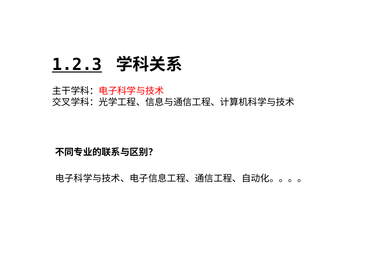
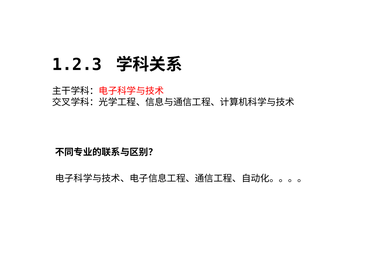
1.2.3 underline: present -> none (77, 65)
